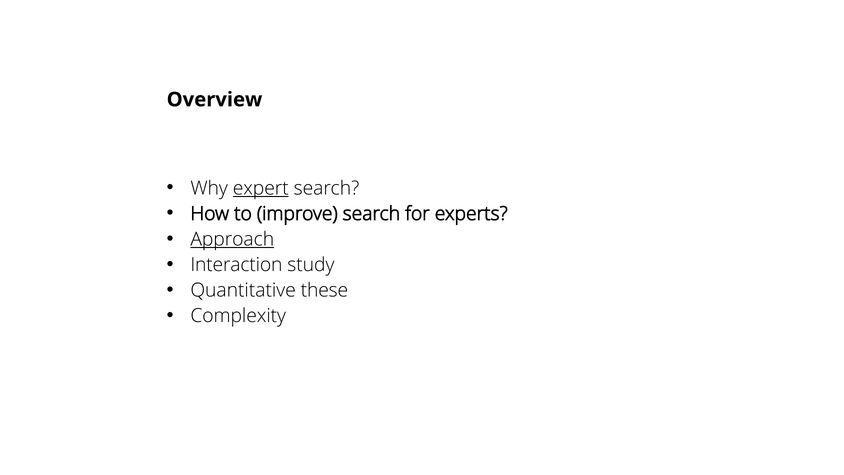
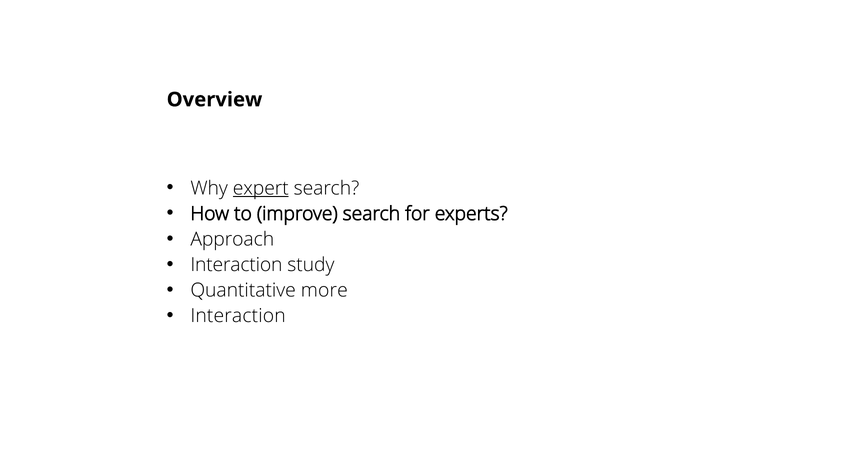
Approach underline: present -> none (232, 239)
these: these -> more (324, 290)
Complexity: Complexity -> Interaction (238, 316)
